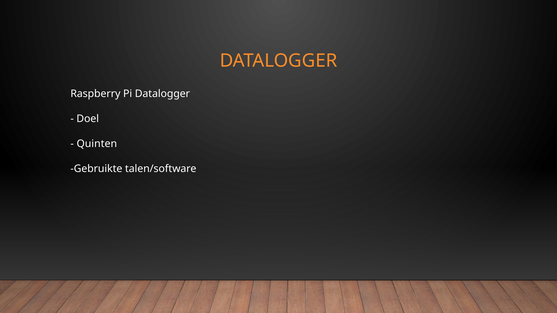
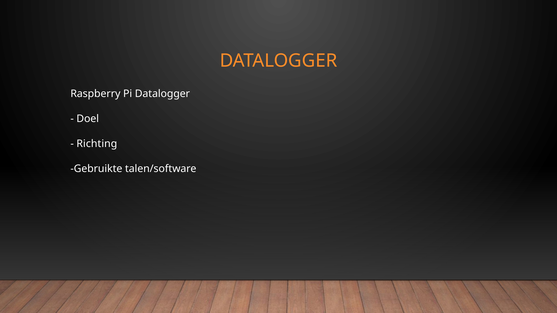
Quinten: Quinten -> Richting (97, 144)
